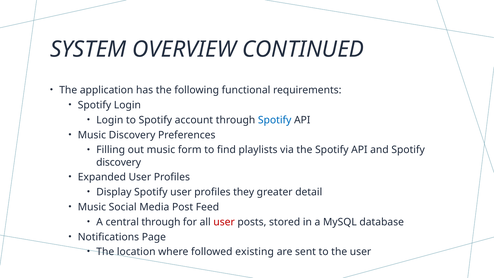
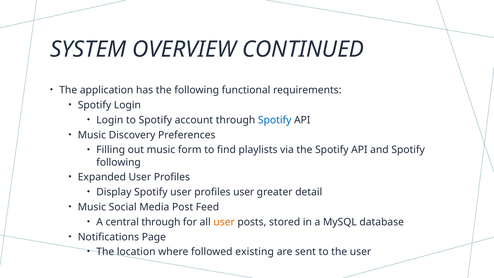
discovery: discovery -> following (119, 162)
profiles they: they -> user (244, 192)
user colour: red -> orange (224, 222)
